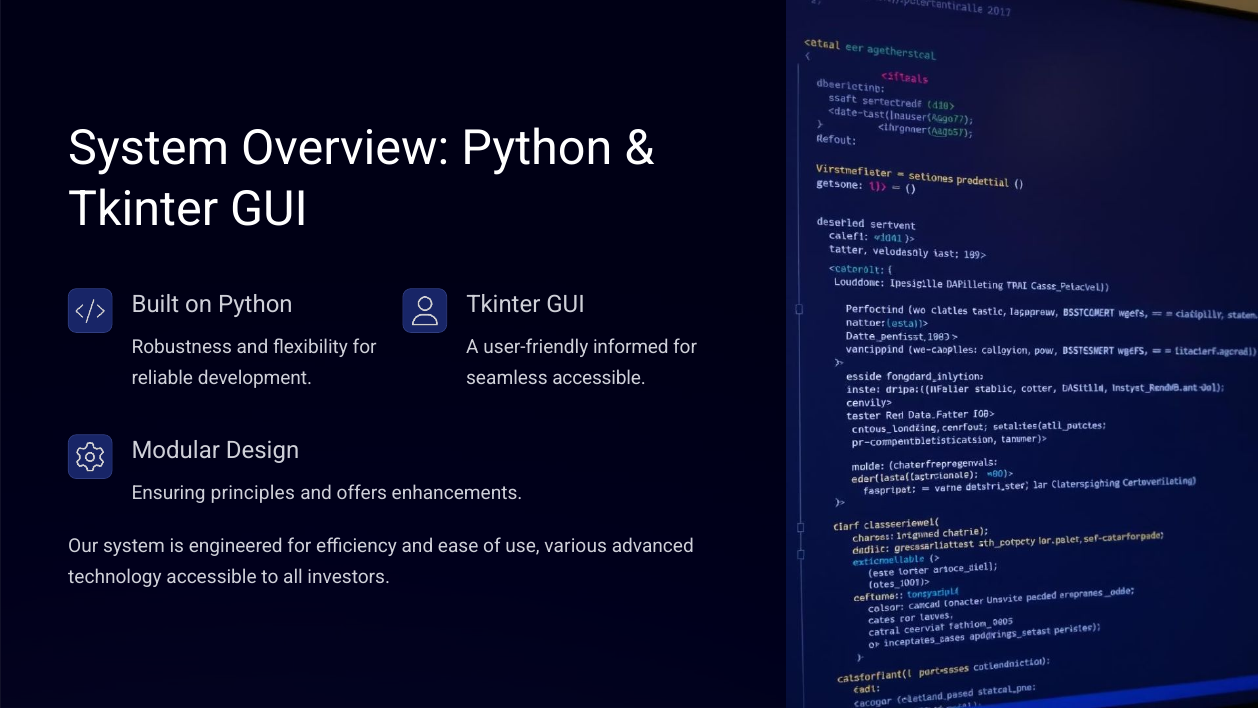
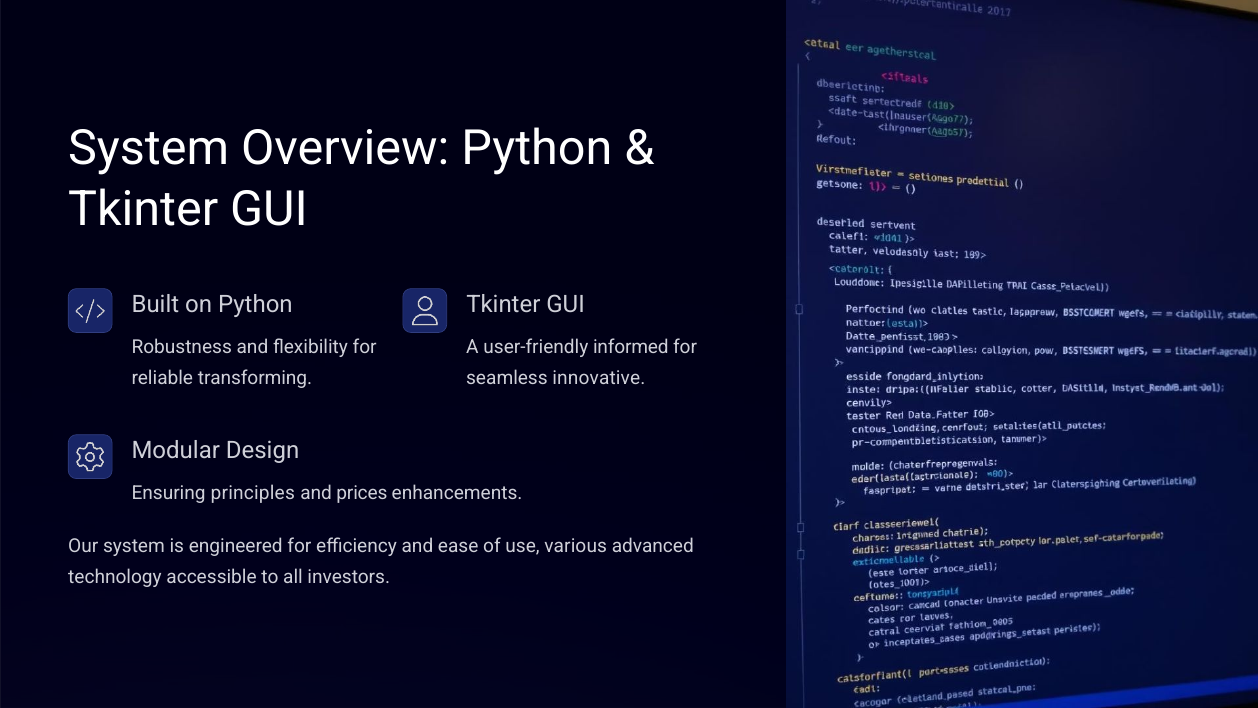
development: development -> transforming (255, 378)
seamless accessible: accessible -> innovative (599, 378)
offers: offers -> prices (362, 493)
